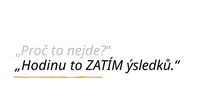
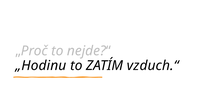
ýsledků.“: ýsledků.“ -> vzduch.“ (153, 66)
